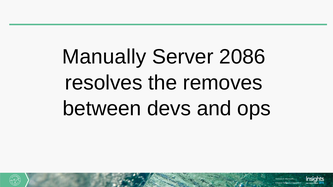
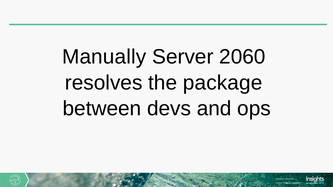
2086: 2086 -> 2060 (242, 57)
removes: removes -> package (223, 83)
